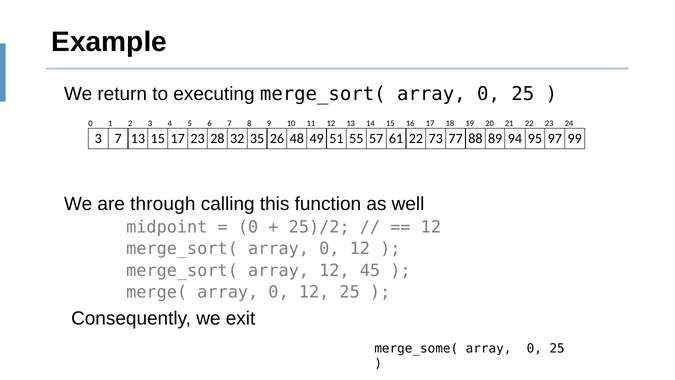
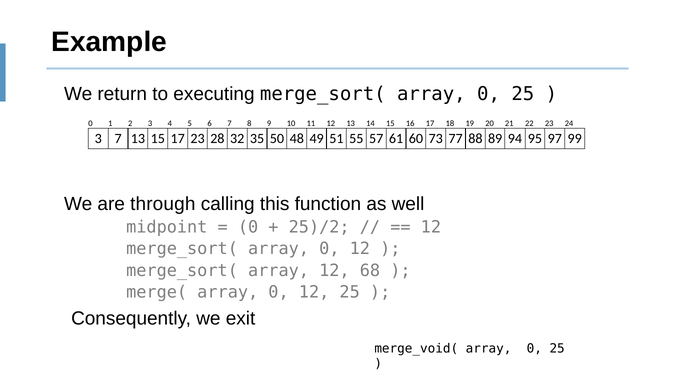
26: 26 -> 50 (277, 139)
61 22: 22 -> 60 (416, 139)
45: 45 -> 68 (370, 270)
merge_some(: merge_some( -> merge_void( (416, 348)
